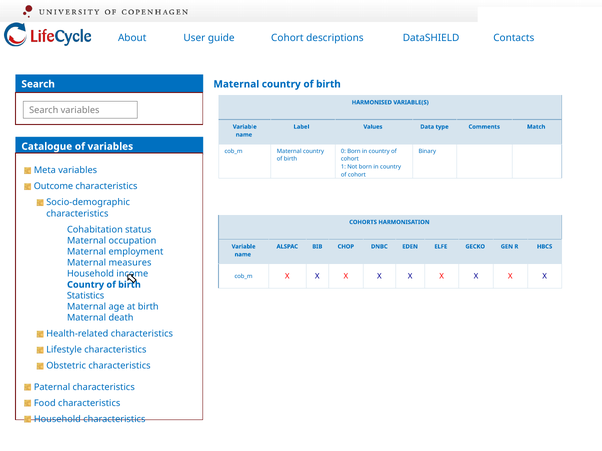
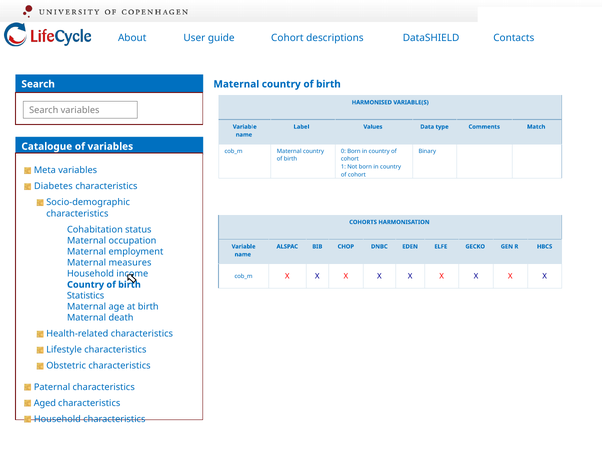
Outcome: Outcome -> Diabetes (53, 187)
Food: Food -> Aged (45, 404)
